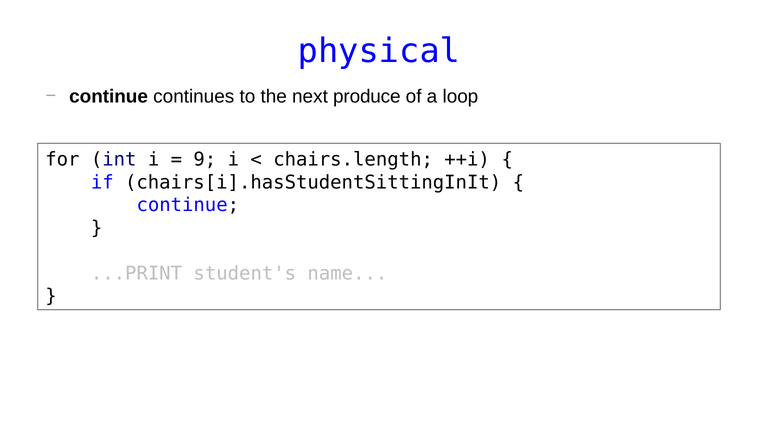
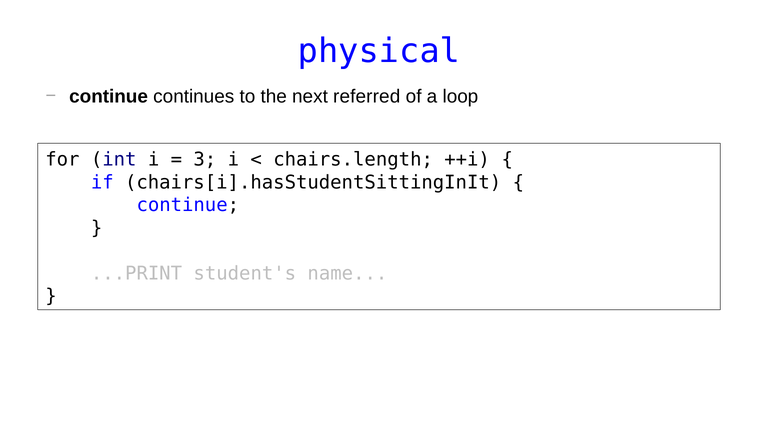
produce: produce -> referred (367, 96)
9: 9 -> 3 (205, 160)
